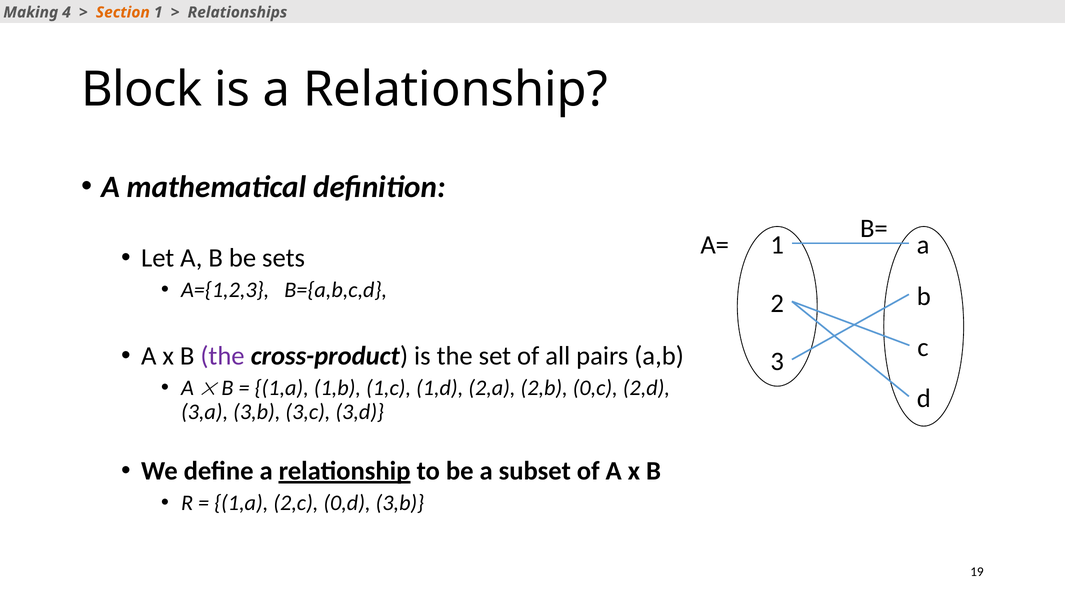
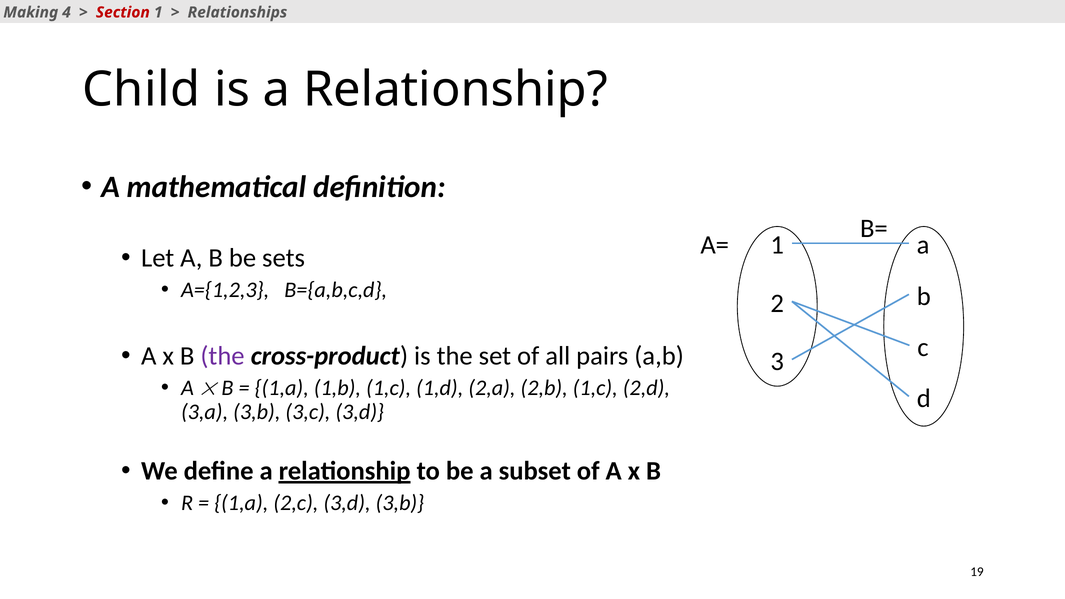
Section colour: orange -> red (123, 12)
Block: Block -> Child (141, 89)
2,b 0,c: 0,c -> 1,c (595, 388)
2,c 0,d: 0,d -> 3,d (347, 503)
